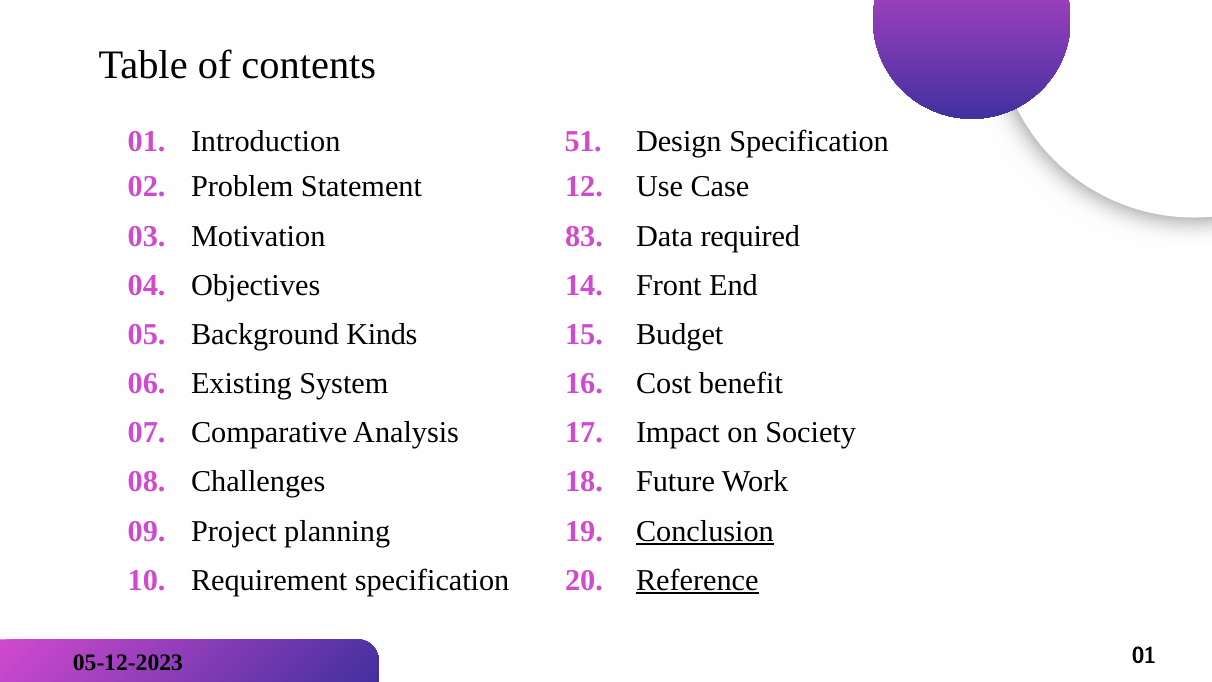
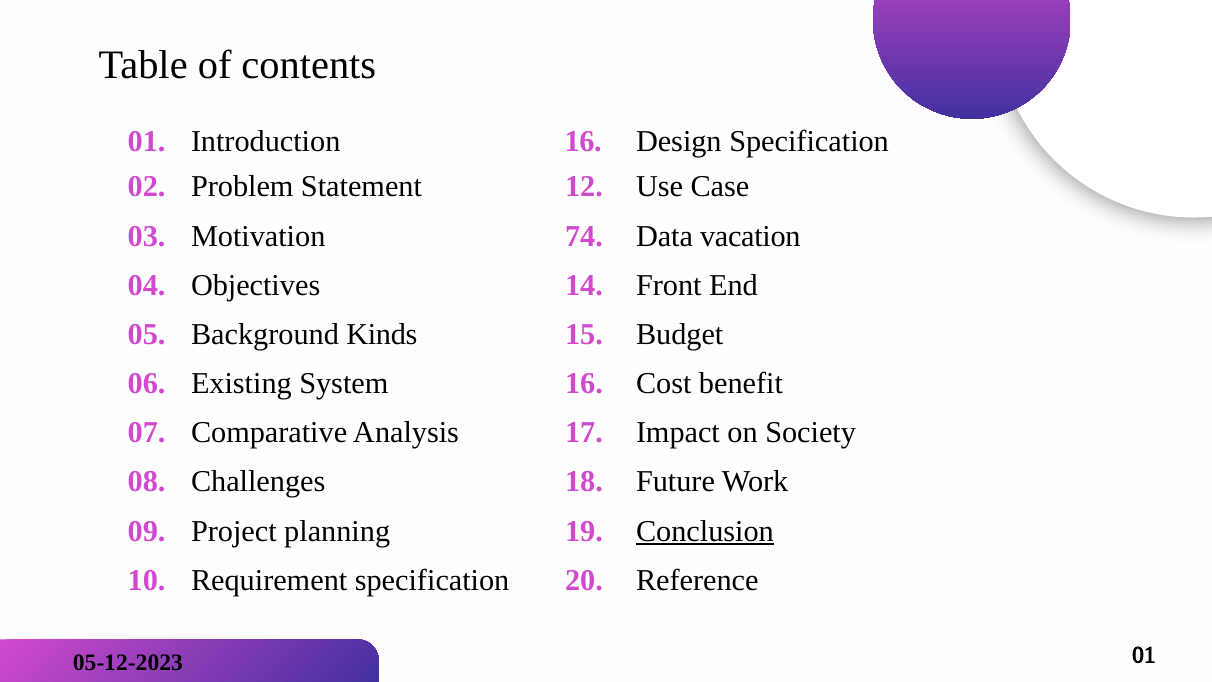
Introduction 51: 51 -> 16 (583, 141)
83: 83 -> 74 (584, 236)
required: required -> vacation (750, 236)
Reference underline: present -> none (697, 580)
